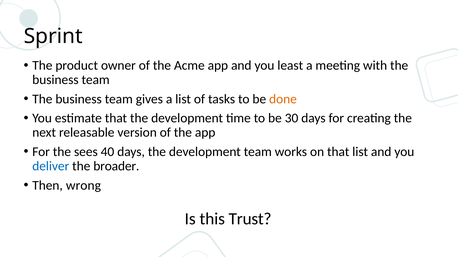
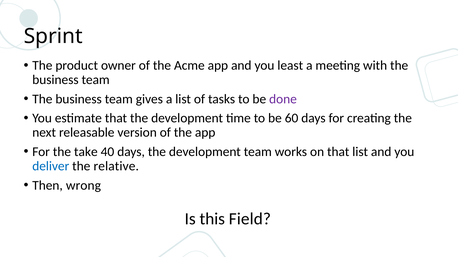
done colour: orange -> purple (283, 99)
30: 30 -> 60 (292, 118)
sees: sees -> take (86, 152)
broader: broader -> relative (116, 167)
Trust: Trust -> Field (250, 219)
